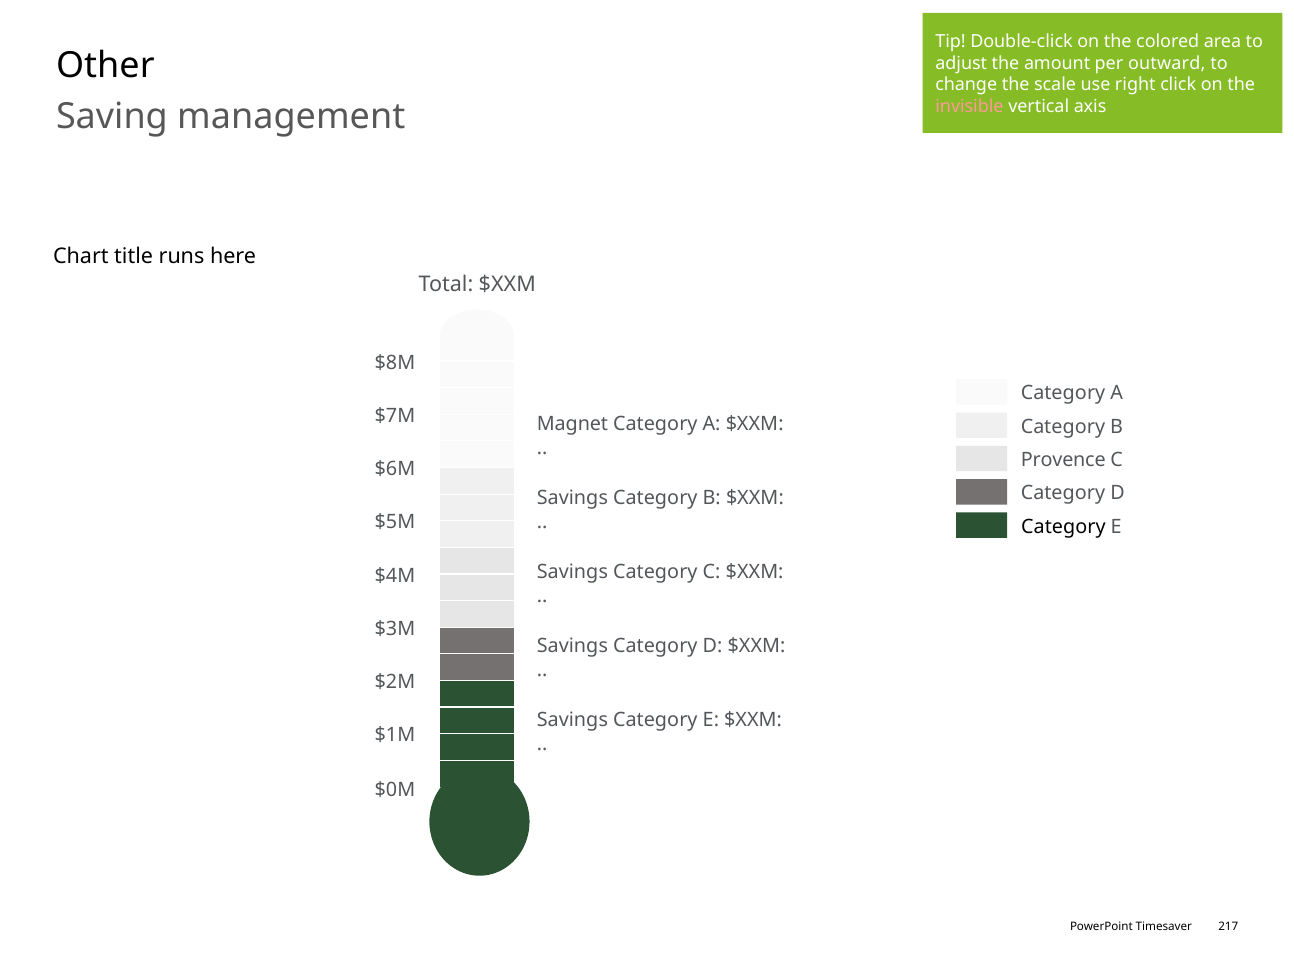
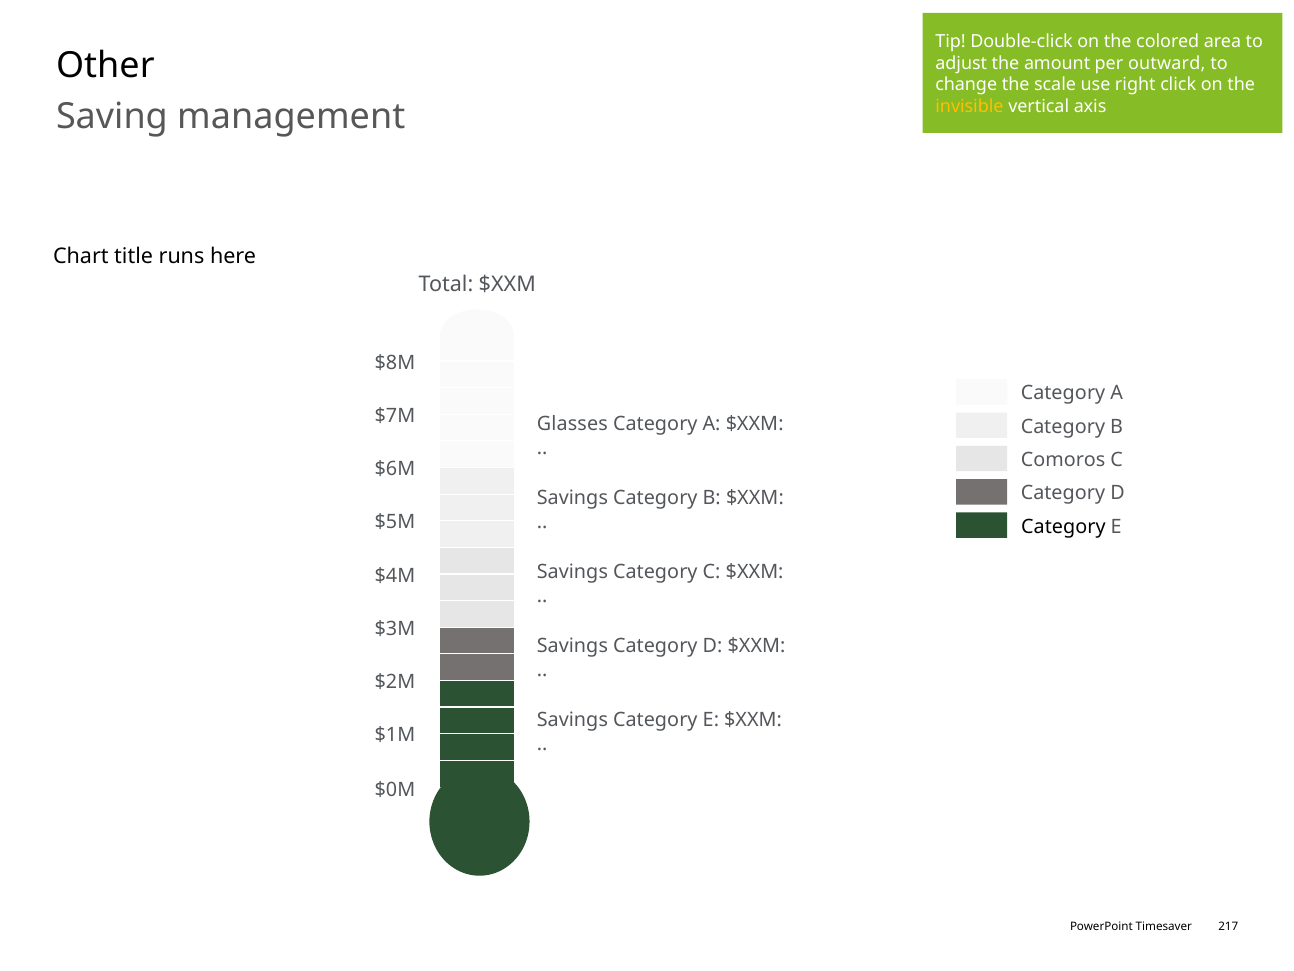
invisible colour: pink -> yellow (969, 107)
Magnet: Magnet -> Glasses (572, 424)
Provence: Provence -> Comoros (1063, 460)
